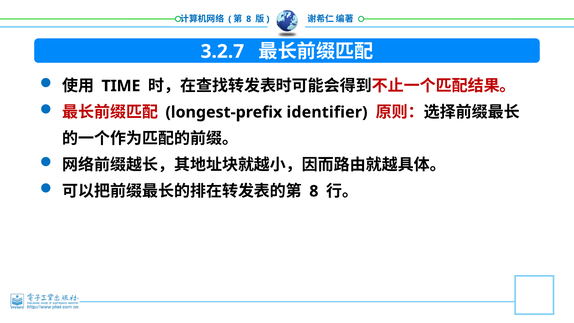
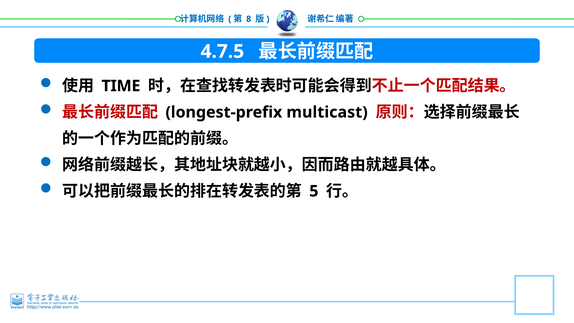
3.2.7: 3.2.7 -> 4.7.5 (222, 51)
identifier: identifier -> multicast (327, 112)
8: 8 -> 5 (314, 191)
